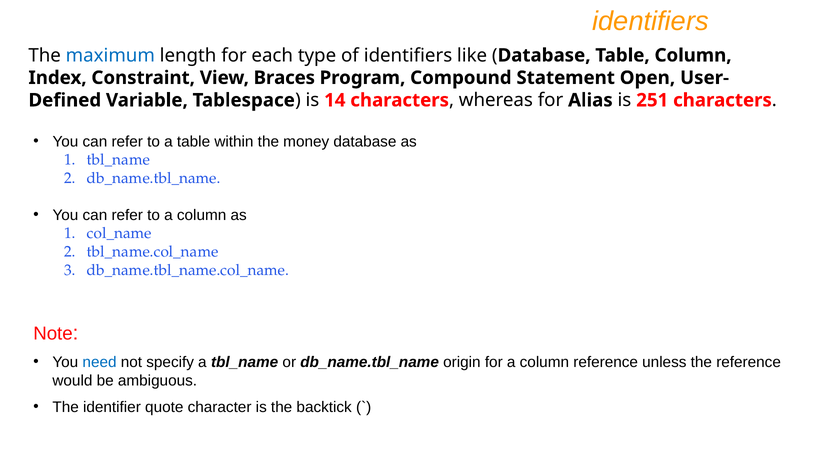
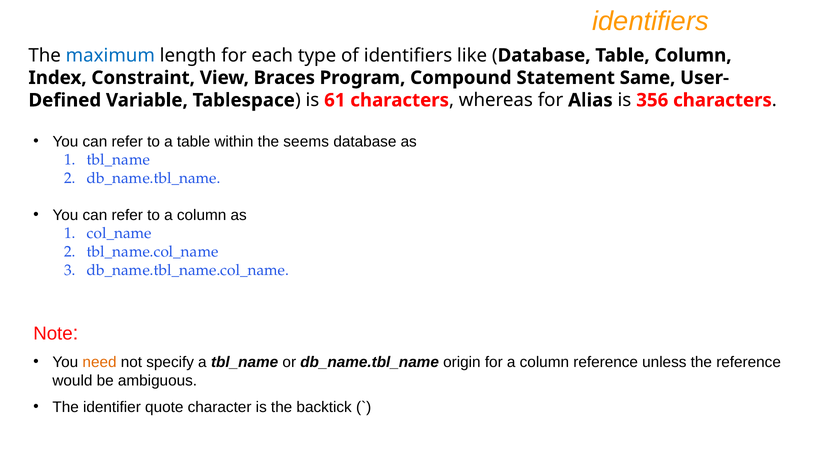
Open: Open -> Same (648, 78)
14: 14 -> 61 (335, 100)
251: 251 -> 356 (652, 100)
money: money -> seems (306, 142)
need colour: blue -> orange (100, 363)
